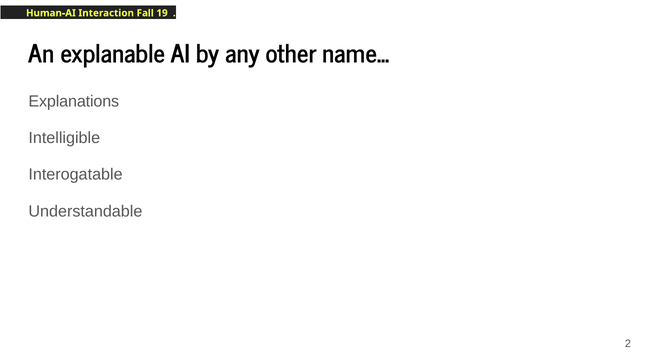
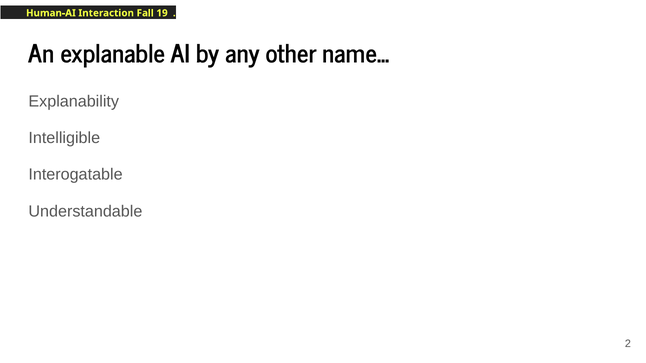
Explanations: Explanations -> Explanability (74, 102)
